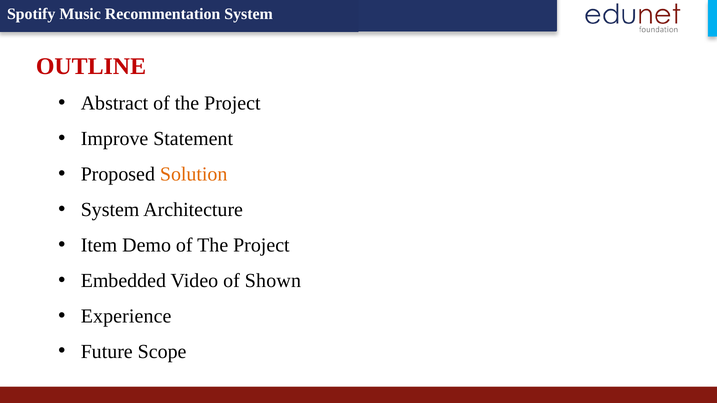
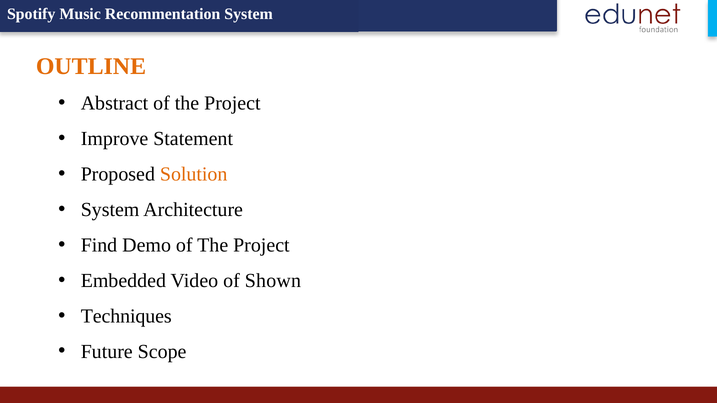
OUTLINE colour: red -> orange (91, 66)
Item: Item -> Find (99, 245)
Experience: Experience -> Techniques (126, 316)
